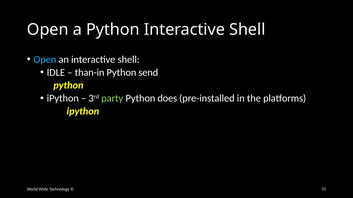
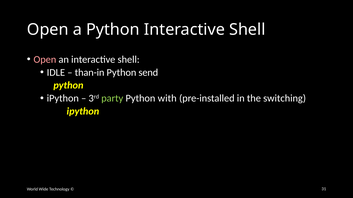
Open colour: light blue -> pink (45, 60)
does: does -> with (167, 99)
platforms: platforms -> switching (285, 99)
